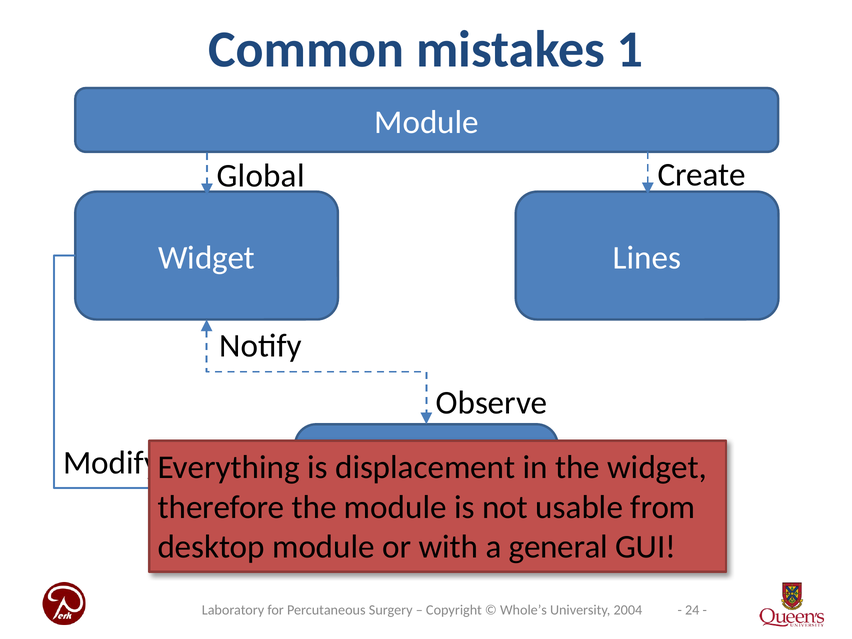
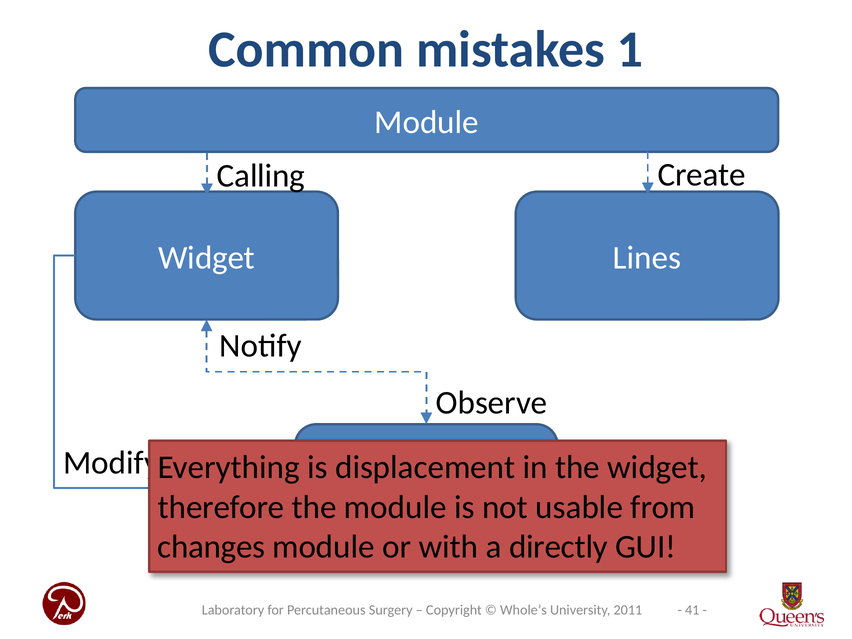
Global: Global -> Calling (261, 176)
desktop: desktop -> changes (211, 547)
general: general -> directly (558, 547)
24: 24 -> 41 (692, 610)
2004: 2004 -> 2011 (628, 610)
